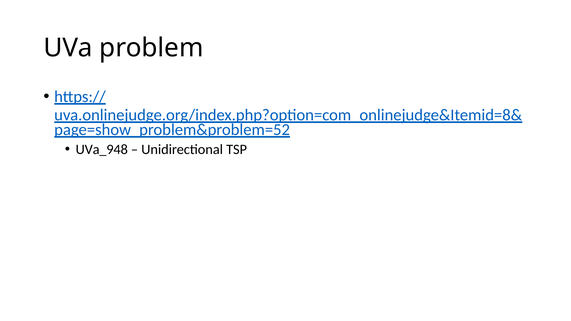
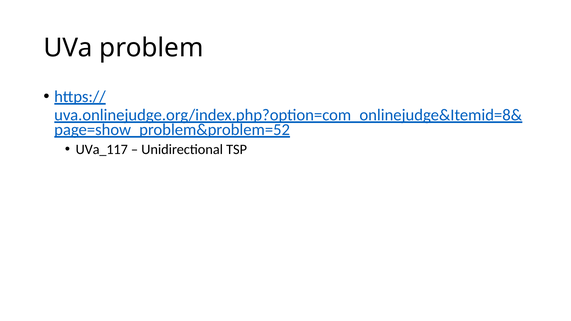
UVa_948: UVa_948 -> UVa_117 (102, 150)
